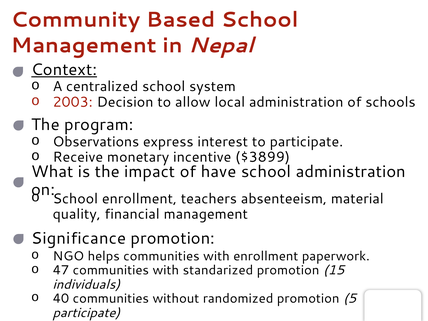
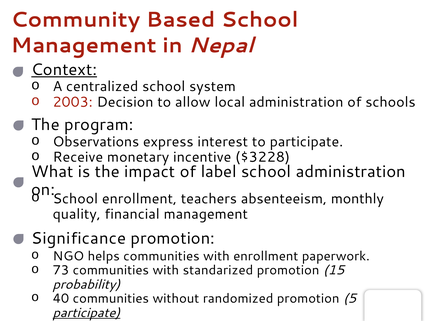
$3899: $3899 -> $3228 (263, 157)
have: have -> label (219, 172)
material: material -> monthly (357, 199)
47: 47 -> 73 (61, 270)
individuals: individuals -> probability (86, 284)
participate underline: none -> present (86, 313)
